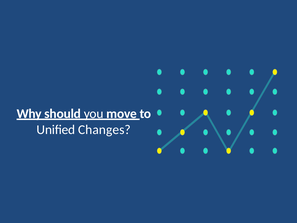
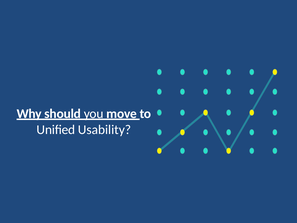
Changes: Changes -> Usability (104, 129)
